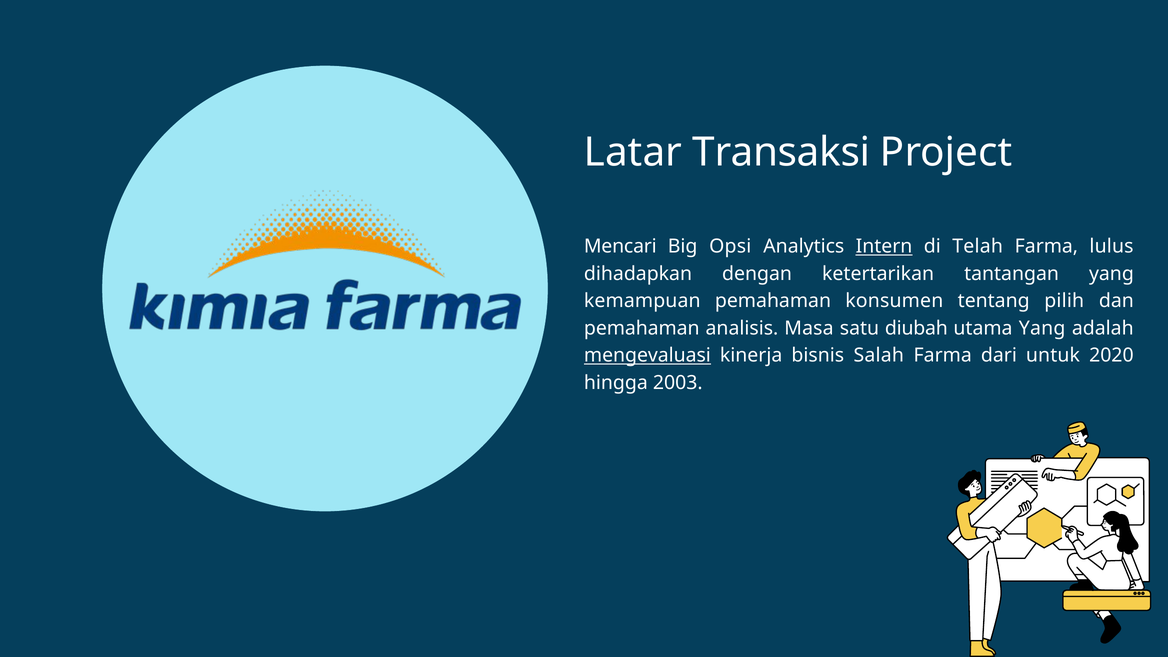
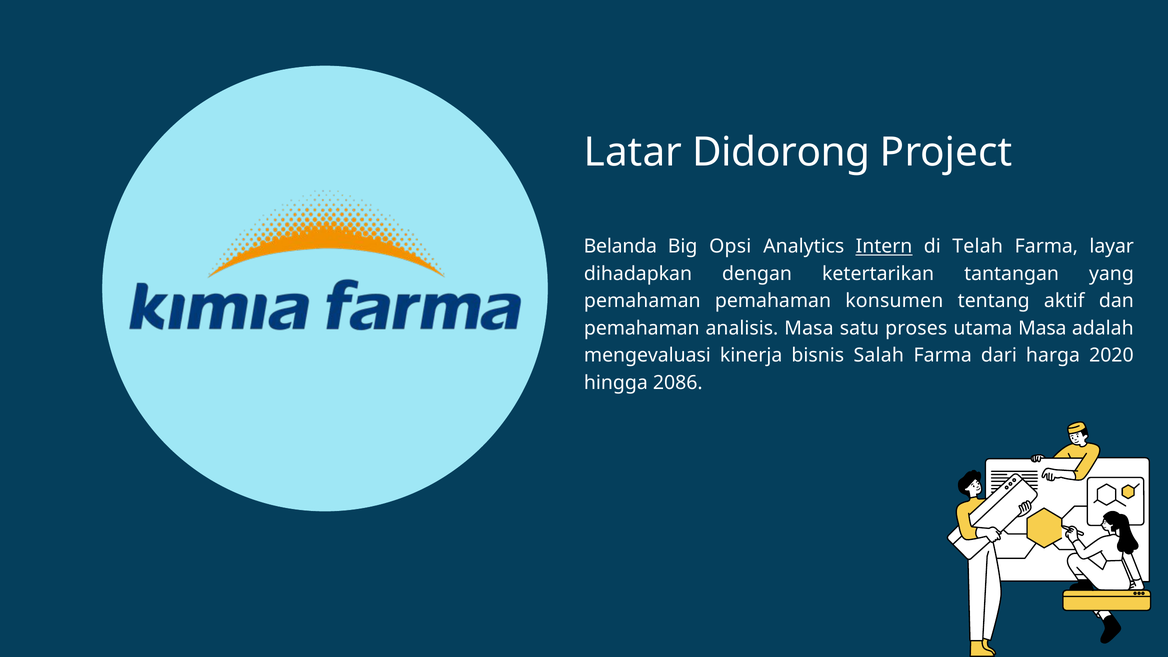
Transaksi: Transaksi -> Didorong (781, 152)
Mencari: Mencari -> Belanda (620, 246)
lulus: lulus -> layar (1112, 246)
kemampuan: kemampuan -> pemahaman (642, 301)
pilih: pilih -> aktif (1064, 301)
diubah: diubah -> proses (916, 328)
utama Yang: Yang -> Masa (1042, 328)
mengevaluasi underline: present -> none (647, 355)
untuk: untuk -> harga (1053, 355)
2003: 2003 -> 2086 (678, 383)
